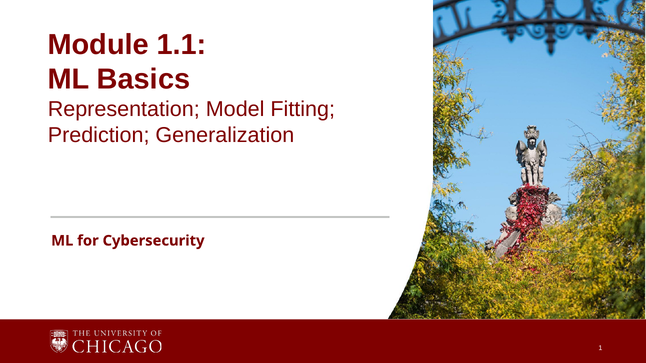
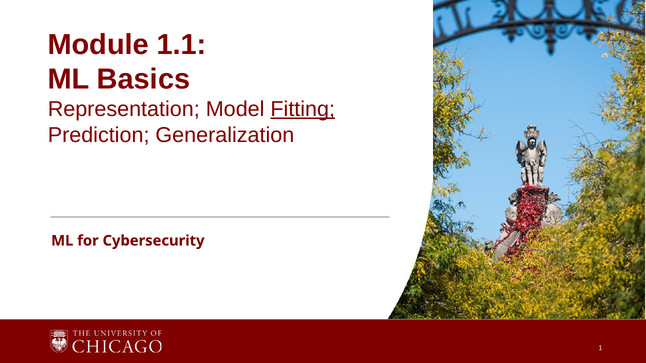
Fitting underline: none -> present (303, 109)
